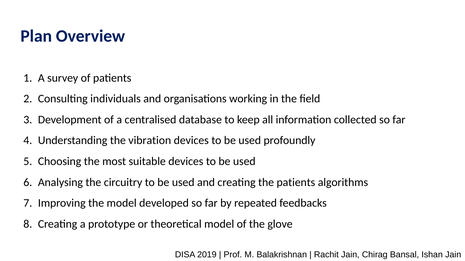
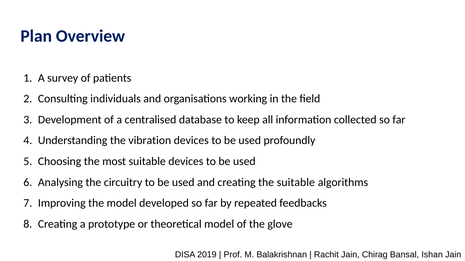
the patients: patients -> suitable (296, 183)
